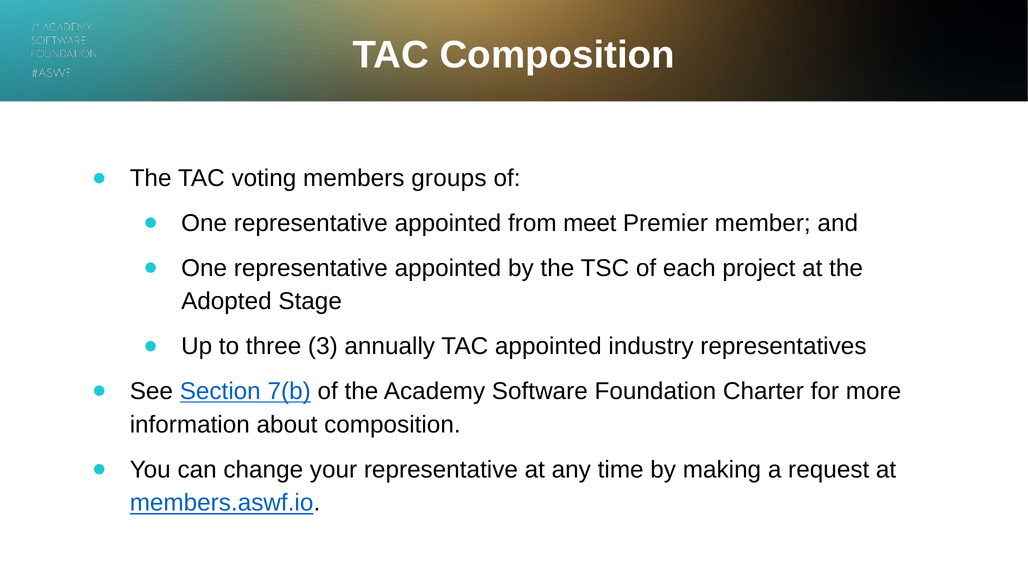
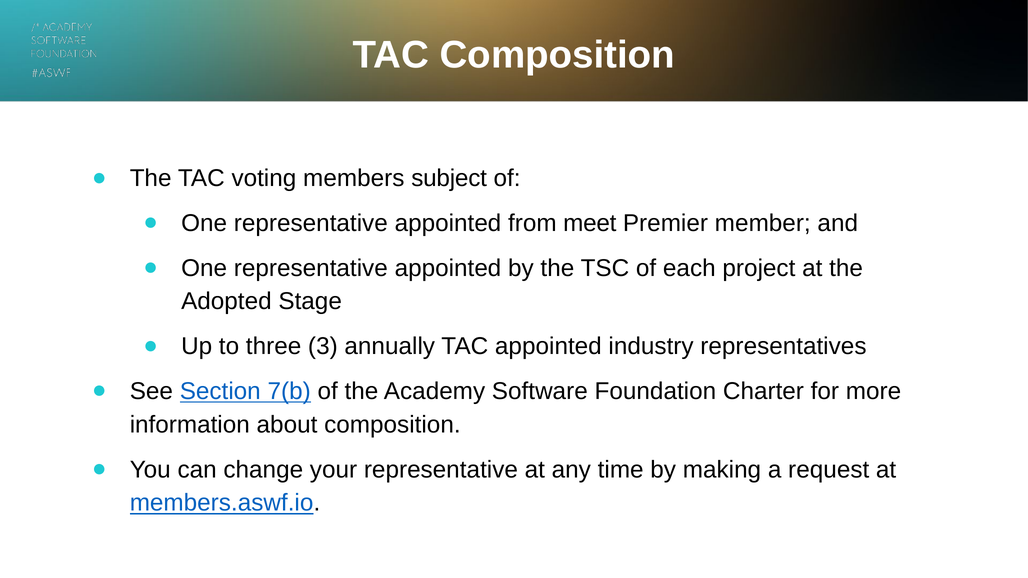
groups: groups -> subject (449, 178)
